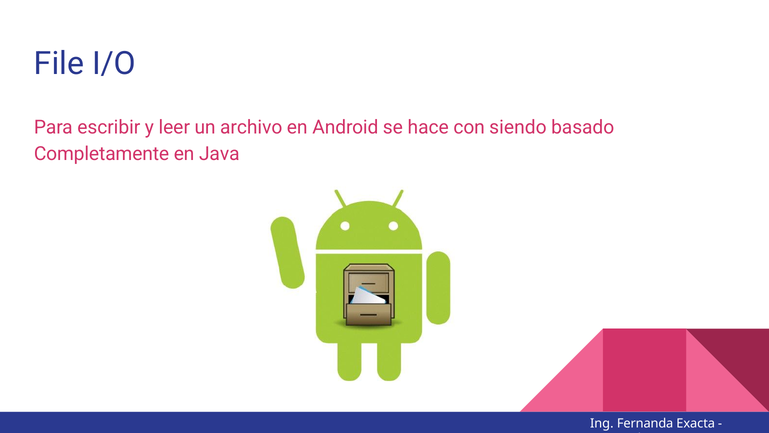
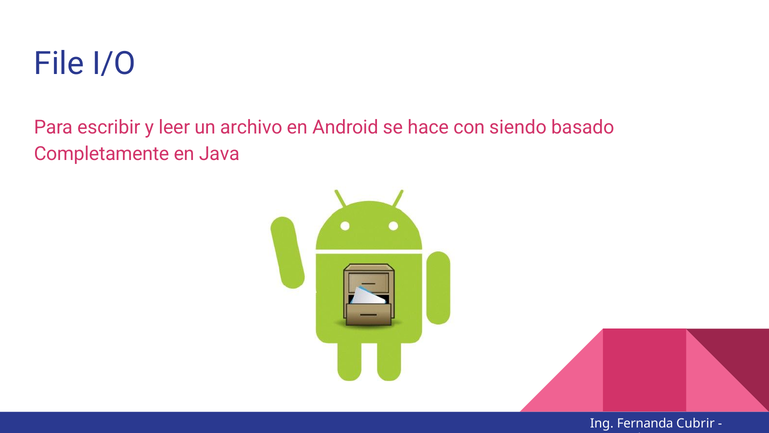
Exacta: Exacta -> Cubrir (696, 423)
